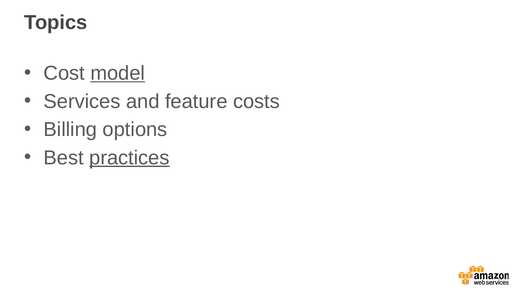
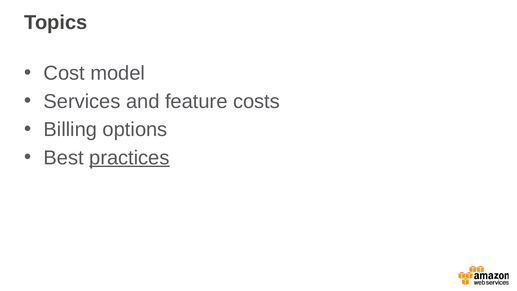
model underline: present -> none (118, 73)
